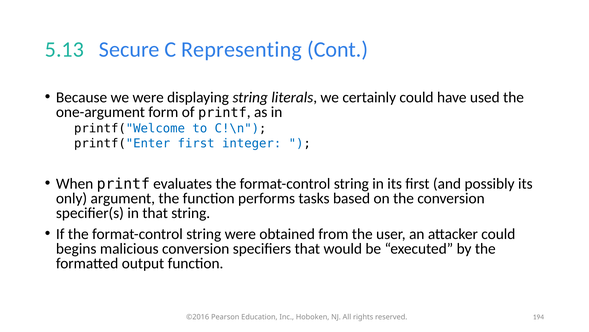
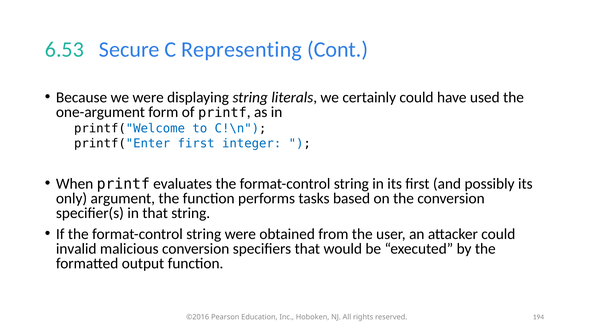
5.13: 5.13 -> 6.53 (64, 49)
begins: begins -> invalid (76, 248)
